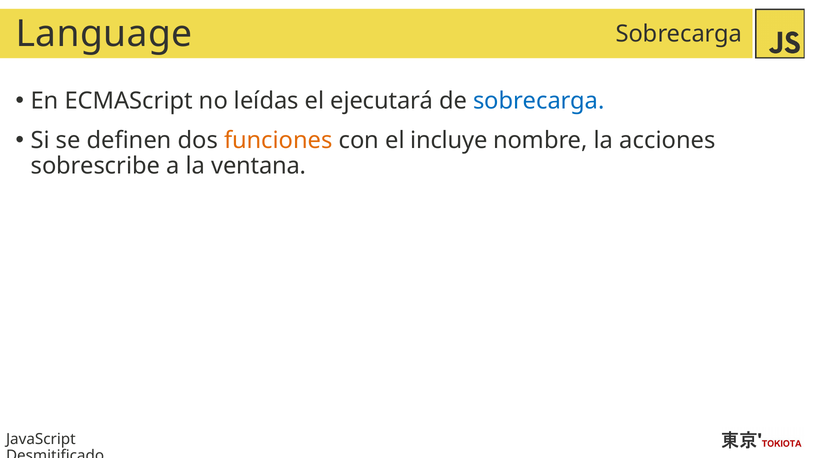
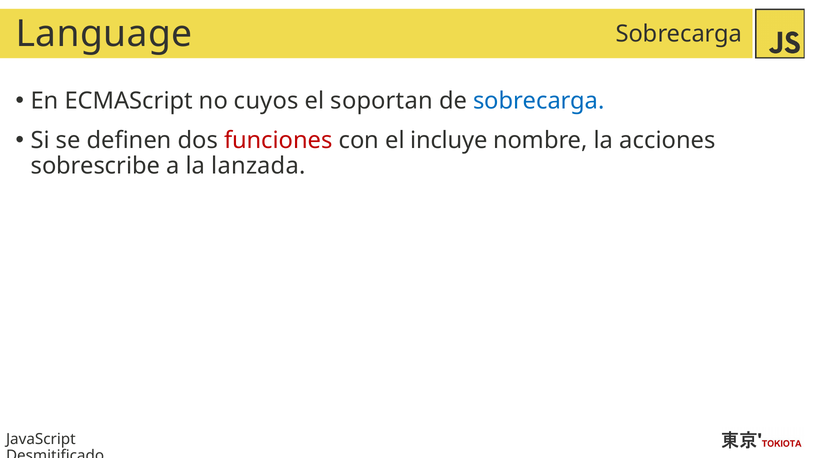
leídas: leídas -> cuyos (266, 101)
ejecutará: ejecutará -> soportan (382, 101)
funciones colour: orange -> red (278, 140)
ventana: ventana -> lanzada (258, 166)
